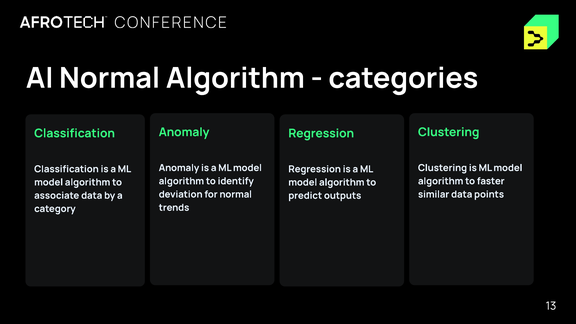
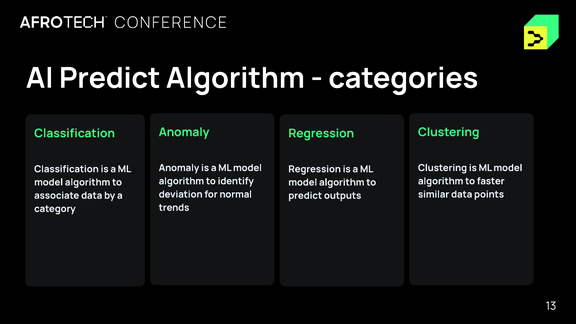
AI Normal: Normal -> Predict (110, 78)
